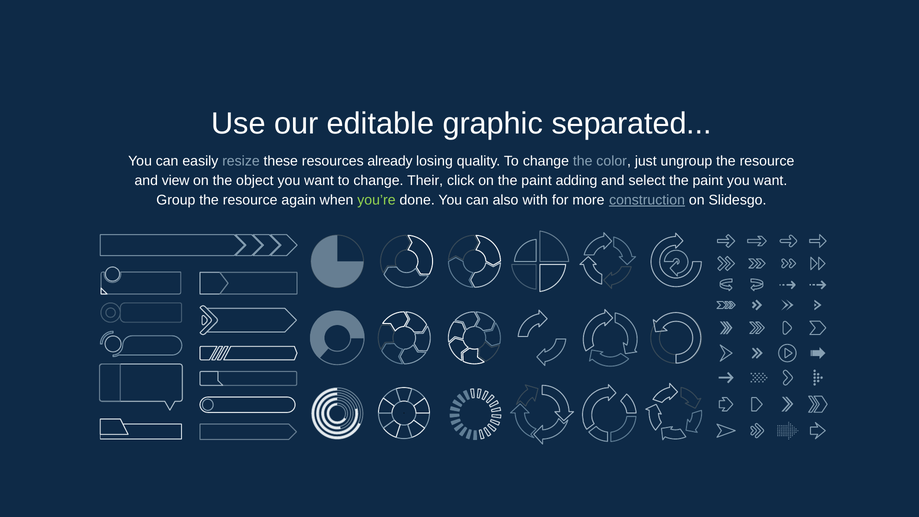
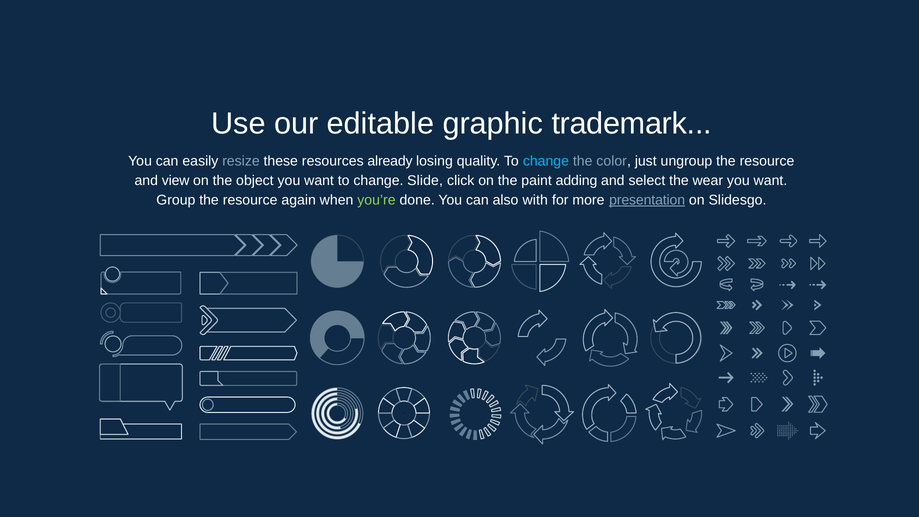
separated: separated -> trademark (632, 124)
change colour: white -> light blue (546, 161)
Their: Their -> Slide (425, 181)
select the paint: paint -> wear (708, 181)
construction: construction -> presentation (647, 200)
